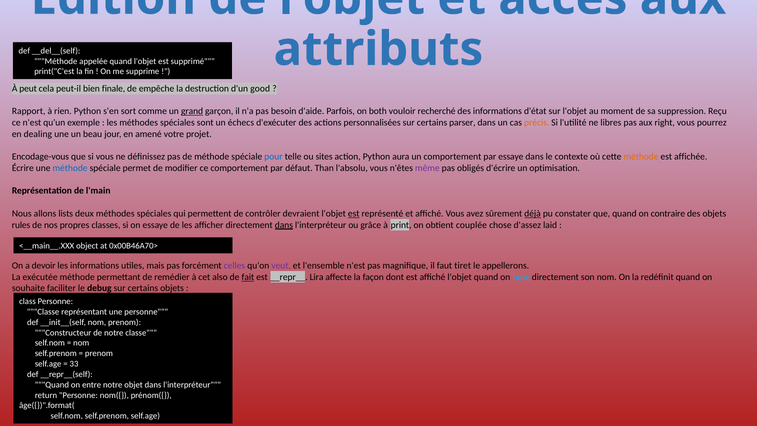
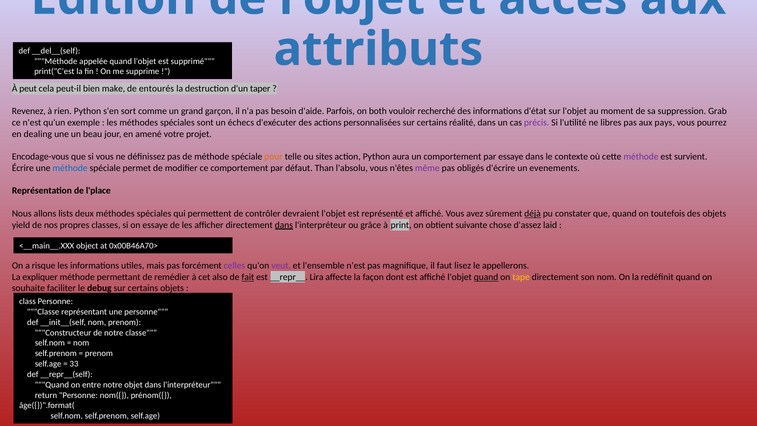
finale: finale -> make (114, 89)
empêche: empêche -> entourés (156, 89)
good: good -> taper (260, 89)
Rapport: Rapport -> Revenez (29, 111)
grand underline: present -> none (192, 111)
Reçu: Reçu -> Grab (717, 111)
parser: parser -> réalité (462, 123)
précis colour: orange -> purple (537, 123)
right: right -> pays (665, 123)
pour colour: blue -> orange (273, 157)
méthode colour: orange -> purple (641, 157)
affichée: affichée -> survient (691, 157)
optimisation: optimisation -> evenements (555, 168)
l'main: l'main -> l'place (98, 191)
est underline: present -> none (354, 213)
contraire: contraire -> toutefois (668, 213)
rules: rules -> yield (21, 225)
couplée: couplée -> suivante (471, 225)
devoir: devoir -> risque (44, 266)
tiret: tiret -> lisez (463, 266)
exécutée: exécutée -> expliquer (40, 277)
quand underline: none -> present (486, 277)
tape colour: light blue -> yellow (521, 277)
